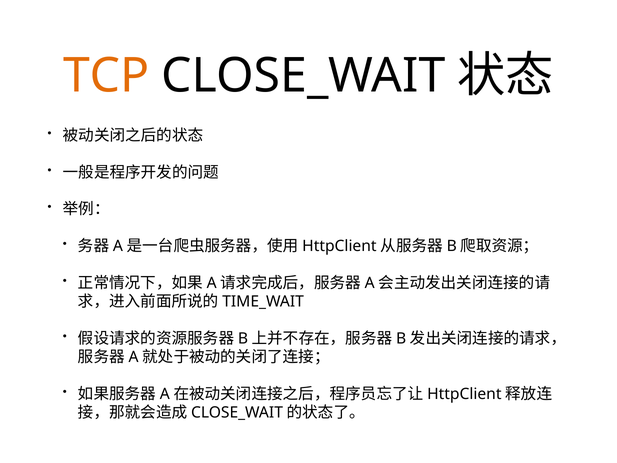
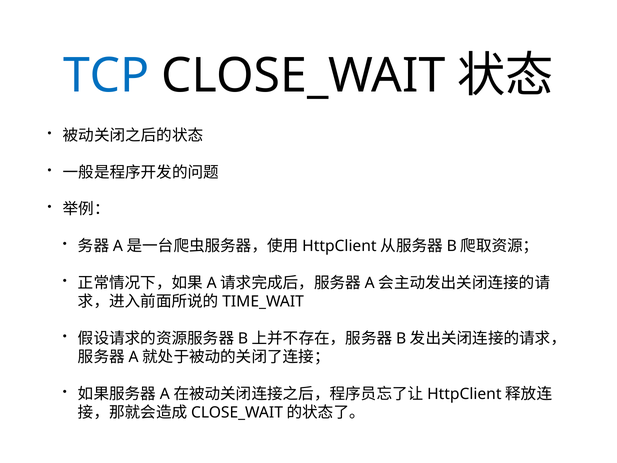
TCP colour: orange -> blue (106, 76)
